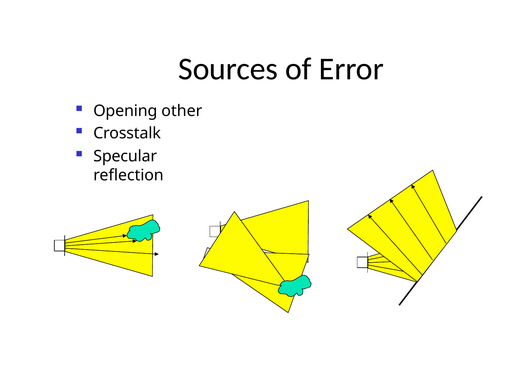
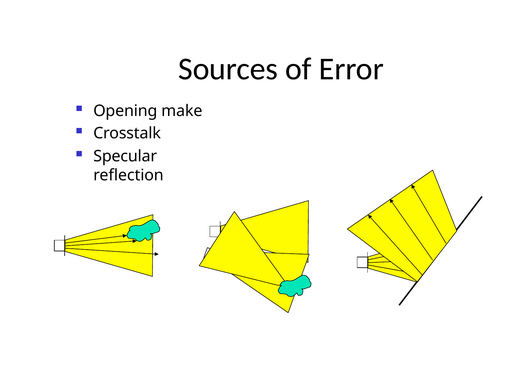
other: other -> make (182, 111)
